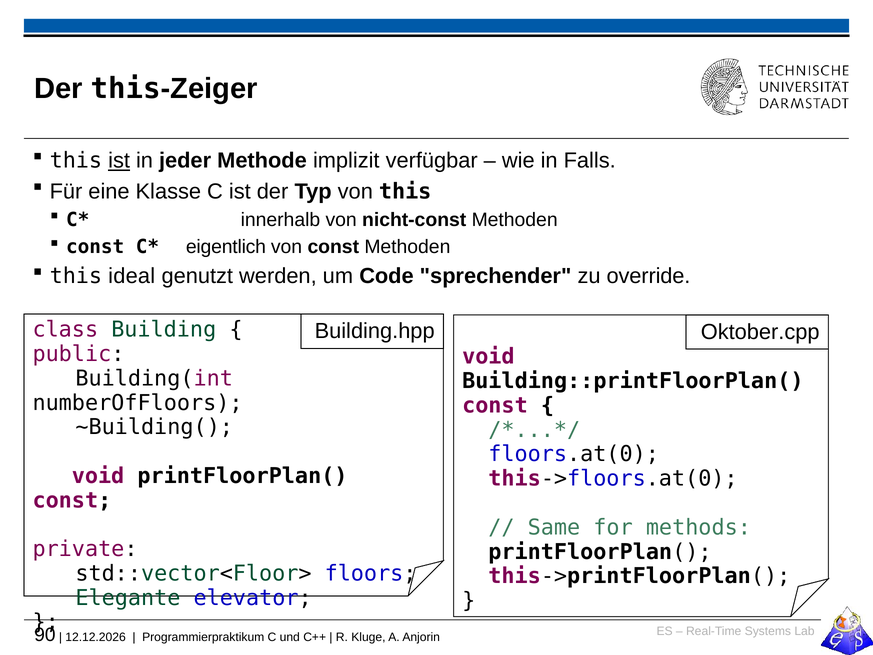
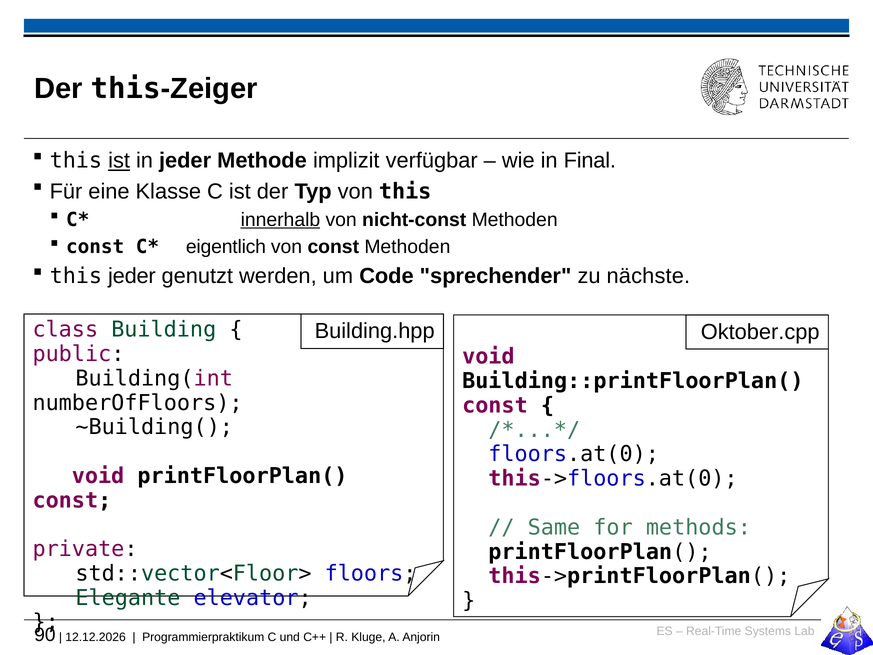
Falls: Falls -> Final (590, 161)
innerhalb underline: none -> present (280, 220)
this ideal: ideal -> jeder (132, 276)
override: override -> nächste (648, 276)
